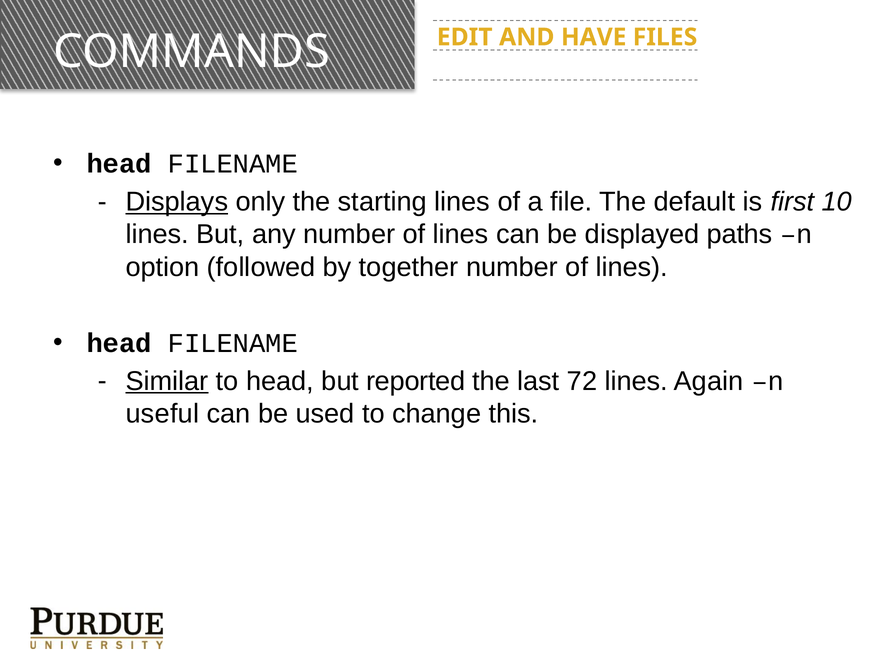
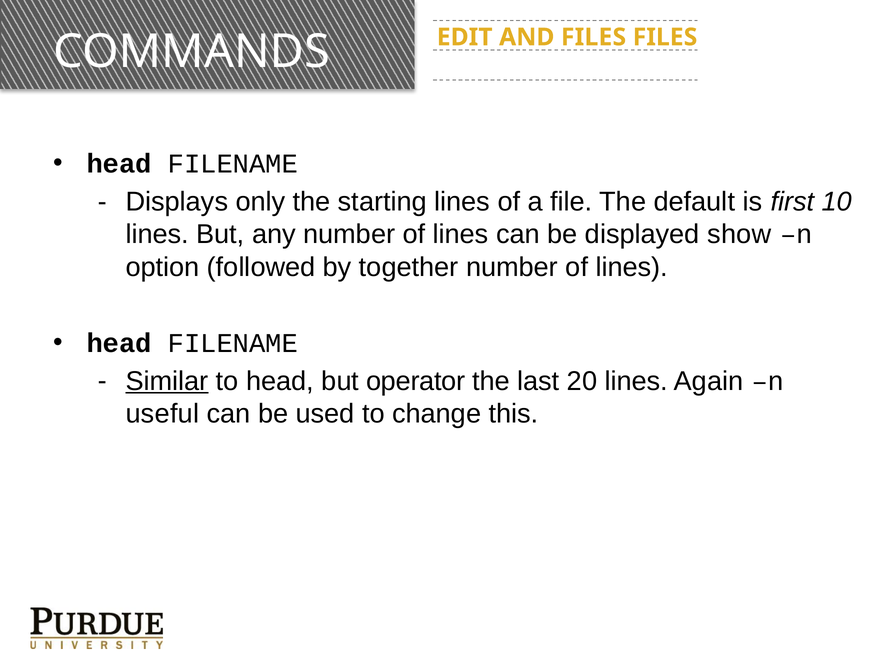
AND HAVE: HAVE -> FILES (594, 37)
Displays underline: present -> none (177, 202)
paths: paths -> show (739, 235)
reported: reported -> operator (416, 381)
72: 72 -> 20 (582, 381)
